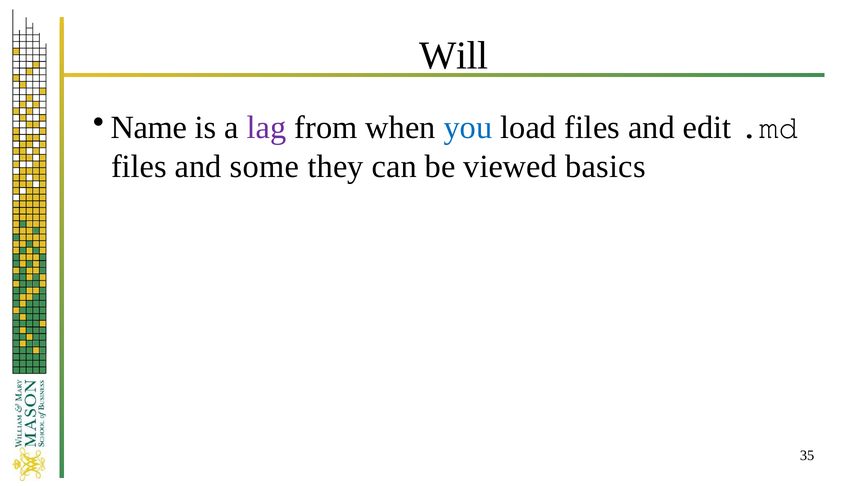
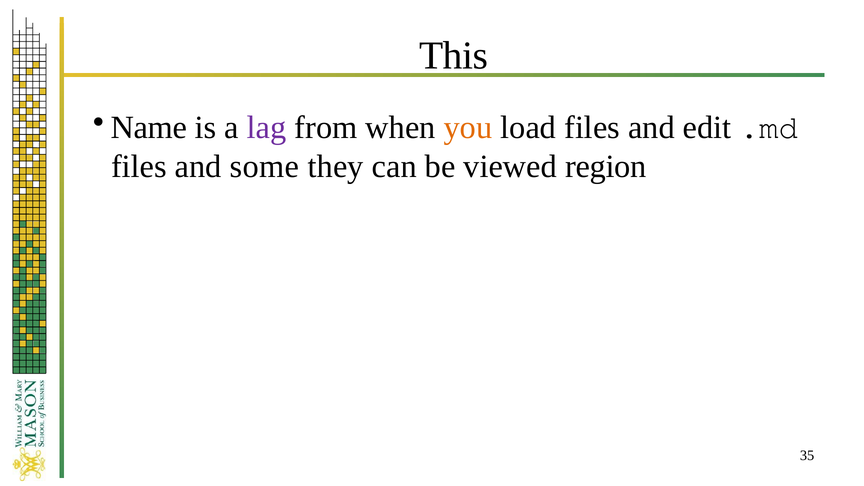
Will: Will -> This (454, 56)
you colour: blue -> orange (468, 128)
basics: basics -> region (606, 166)
